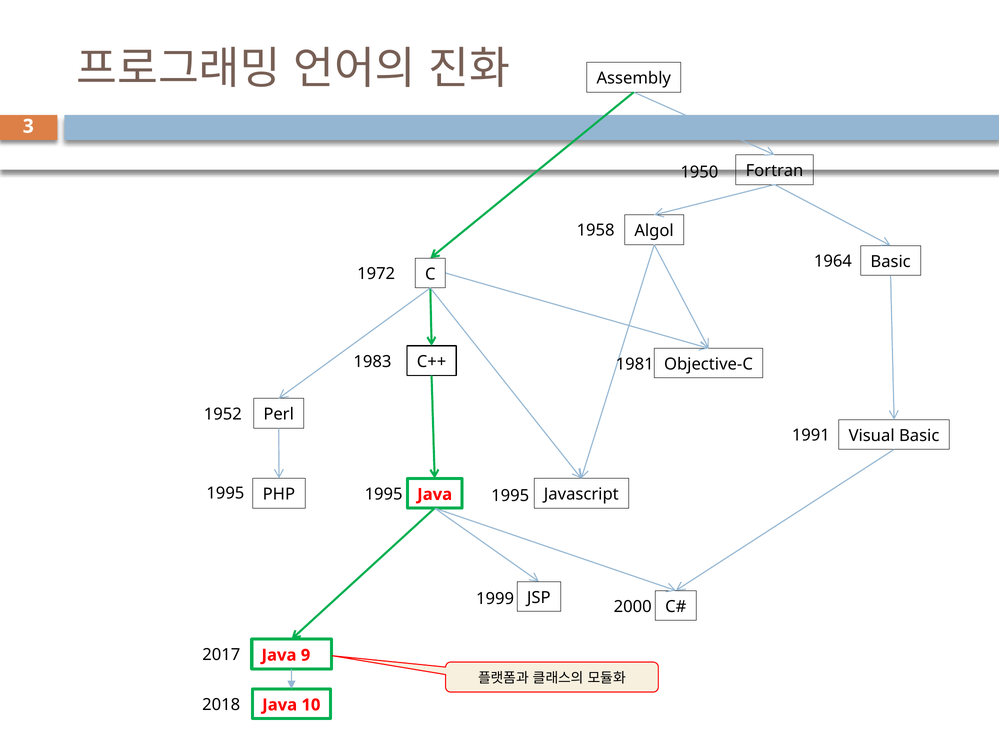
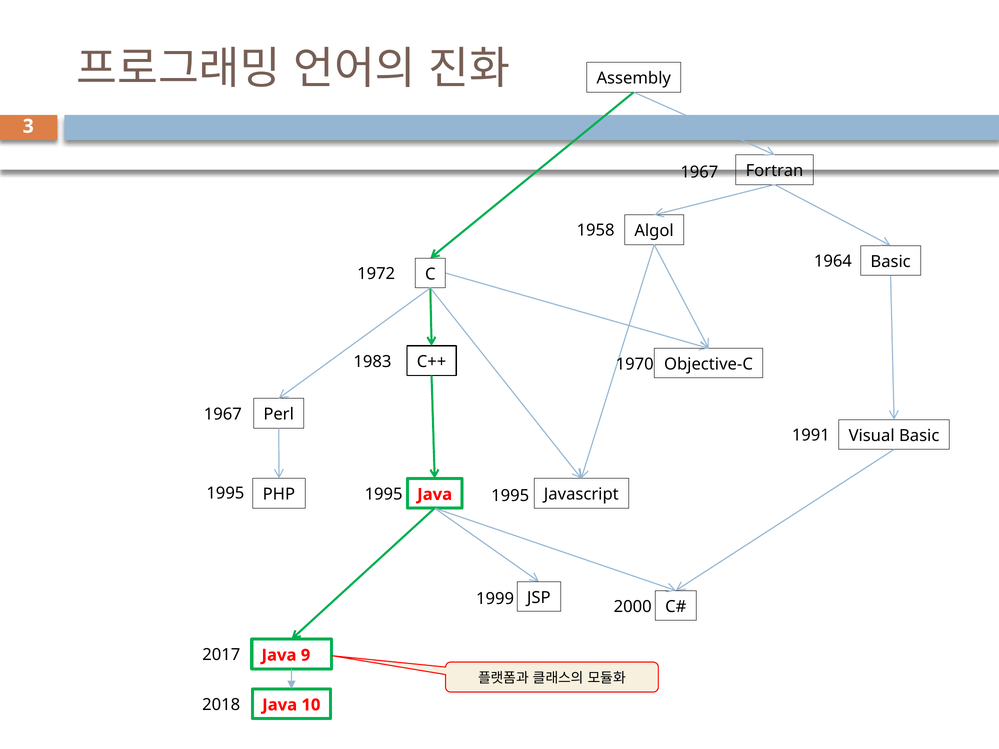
1950: 1950 -> 1967 (699, 172)
1981: 1981 -> 1970 (635, 364)
1952: 1952 -> 1967 (223, 414)
